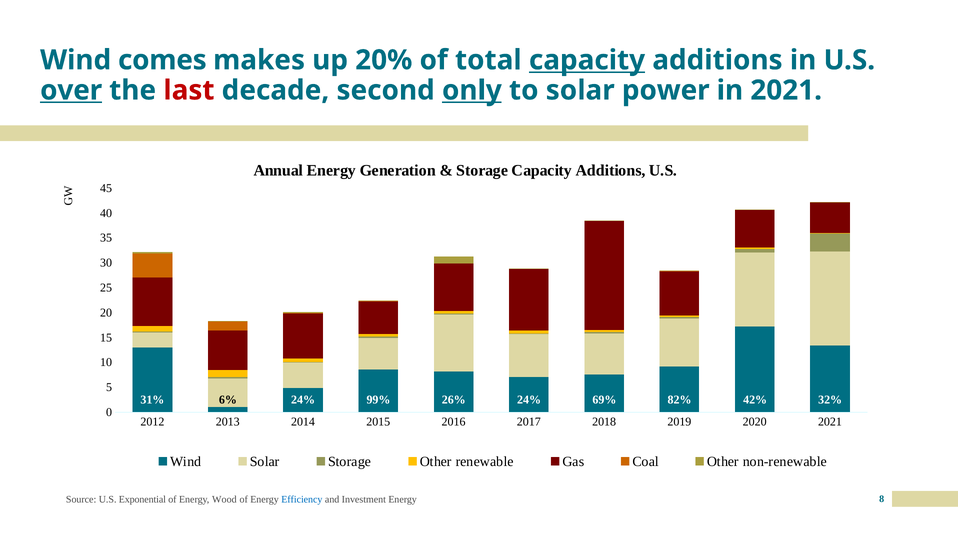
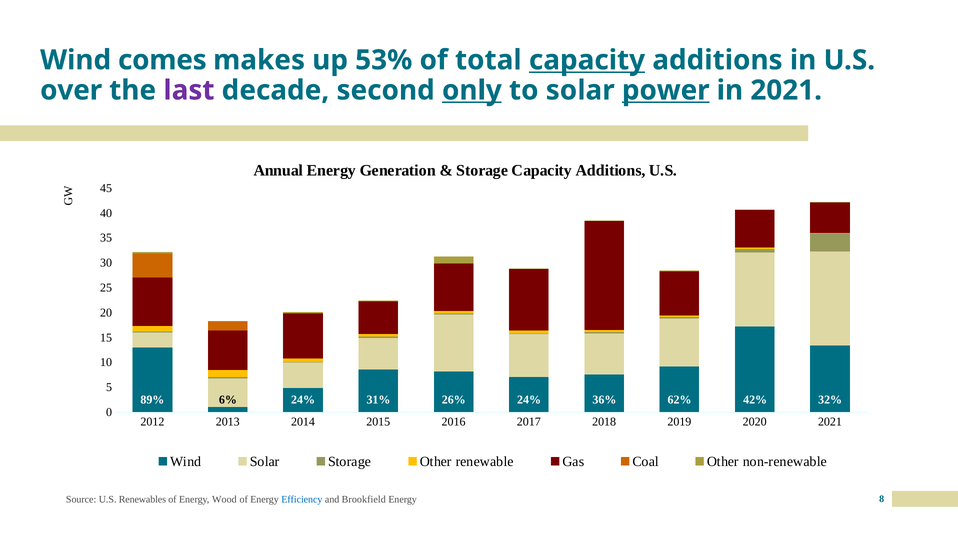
20%: 20% -> 53% (384, 60)
over underline: present -> none (71, 90)
last colour: red -> purple (189, 90)
power underline: none -> present (666, 90)
31%: 31% -> 89% (152, 399)
99%: 99% -> 31% (378, 399)
69%: 69% -> 36% (604, 399)
82%: 82% -> 62% (680, 399)
Exponential: Exponential -> Renewables (142, 500)
Investment: Investment -> Brookfield (364, 500)
